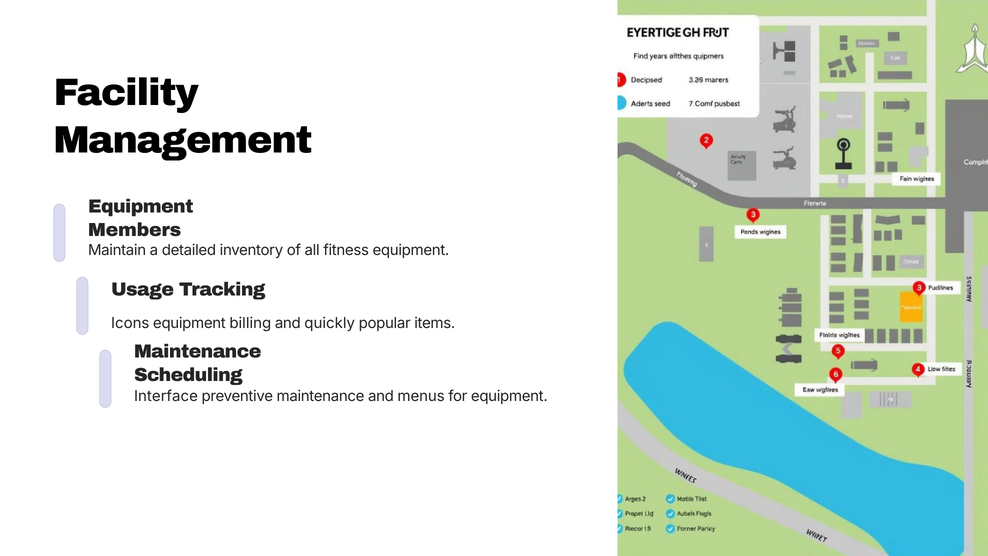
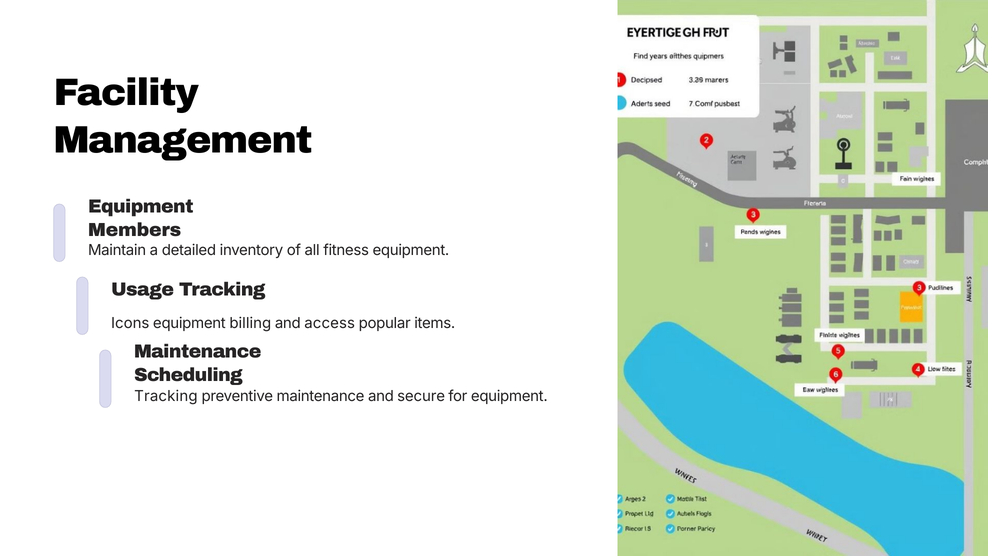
quickly: quickly -> access (330, 323)
Interface: Interface -> Tracking (166, 396)
menus: menus -> secure (421, 396)
